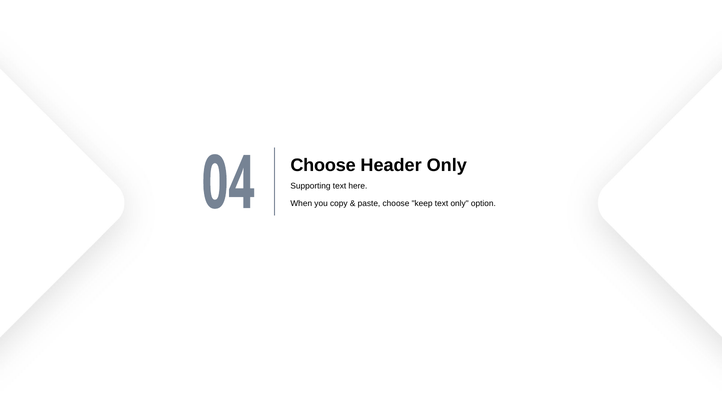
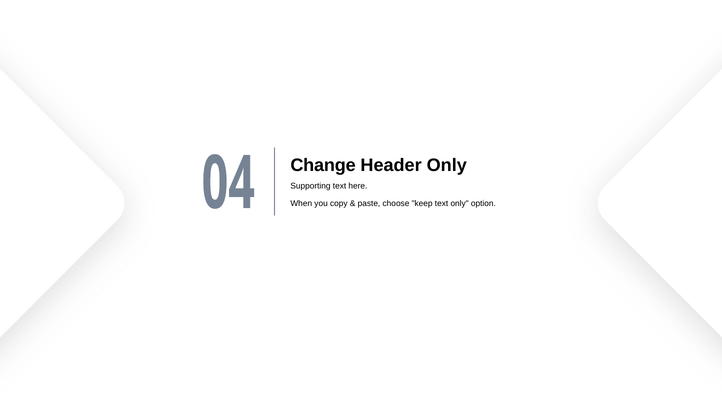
Choose: Choose -> Change (323, 165)
